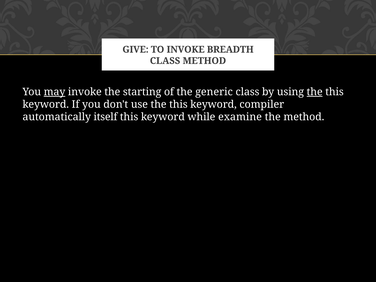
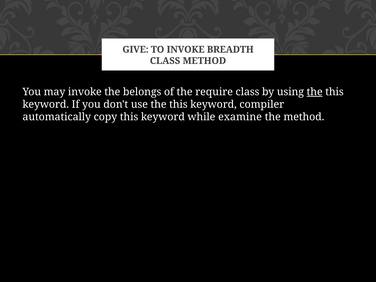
may underline: present -> none (55, 92)
starting: starting -> belongs (142, 92)
generic: generic -> require (214, 92)
itself: itself -> copy (105, 117)
